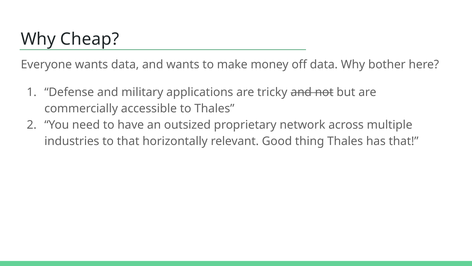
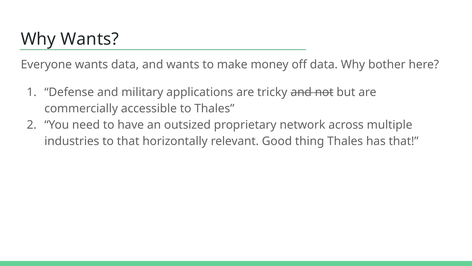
Why Cheap: Cheap -> Wants (90, 39)
